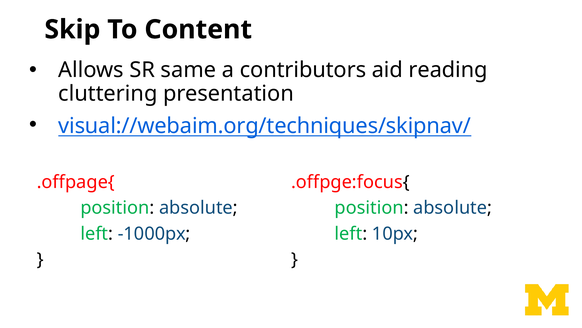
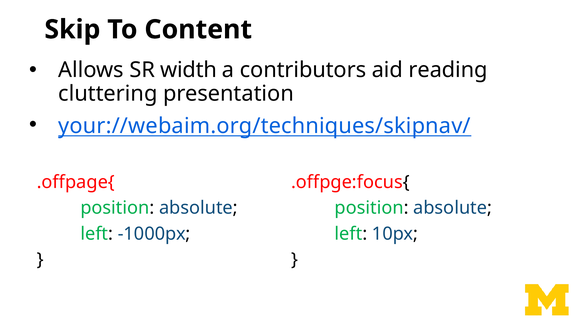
same: same -> width (189, 70)
visual://webaim.org/techniques/skipnav/: visual://webaim.org/techniques/skipnav/ -> your://webaim.org/techniques/skipnav/ (264, 126)
